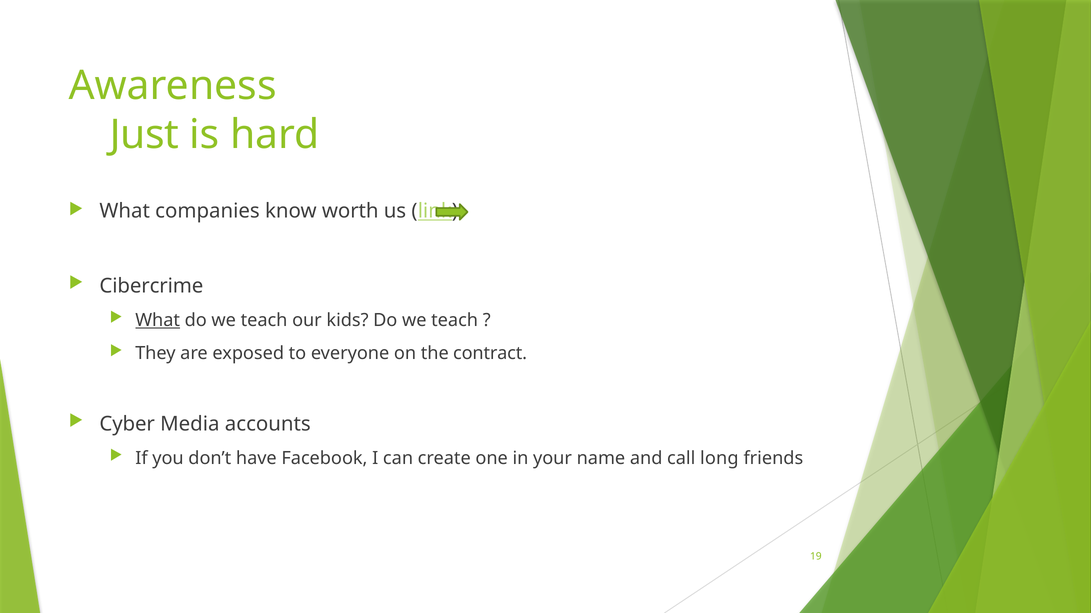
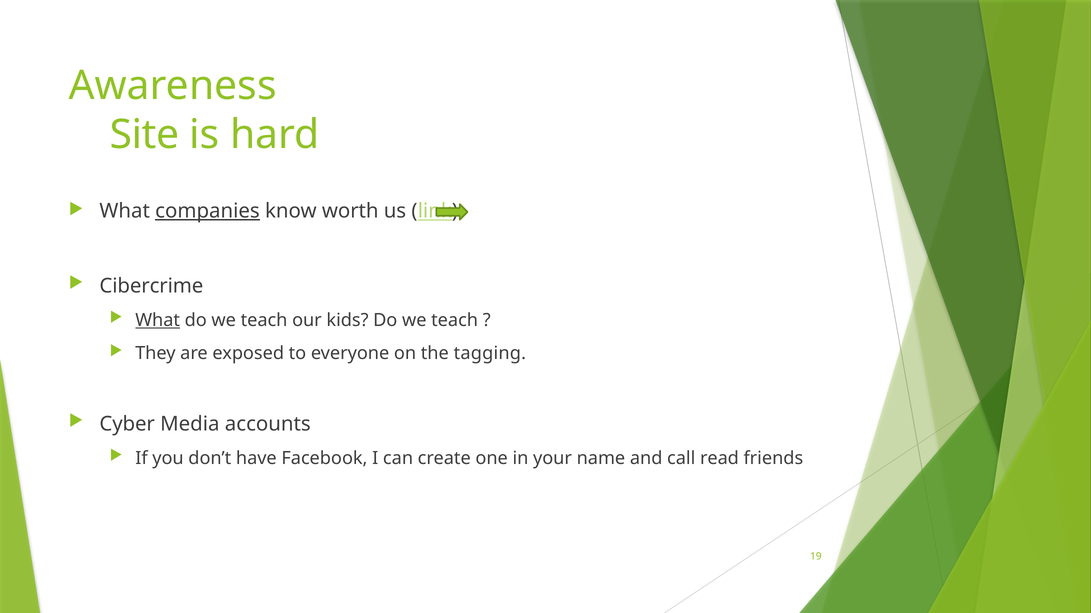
Just: Just -> Site (144, 135)
companies underline: none -> present (207, 211)
contract: contract -> tagging (490, 354)
long: long -> read (719, 459)
